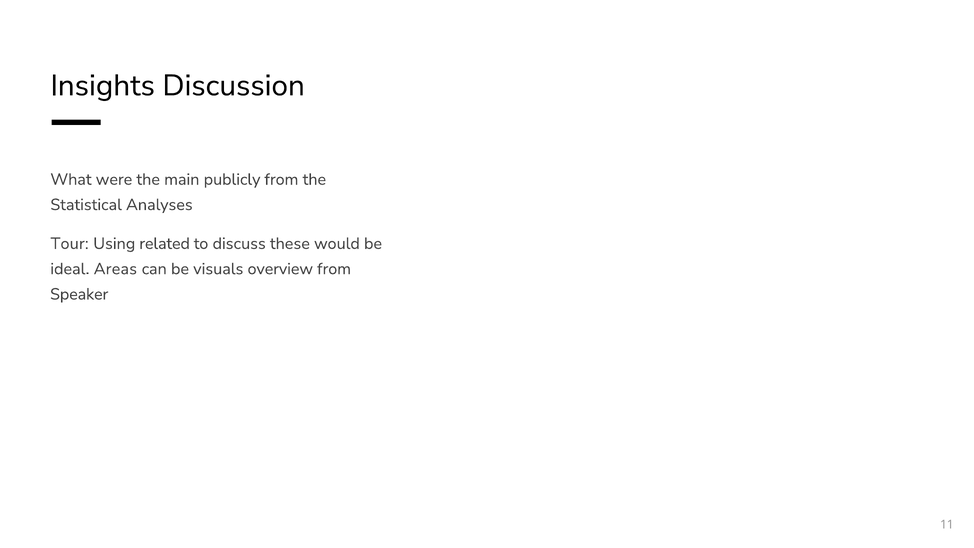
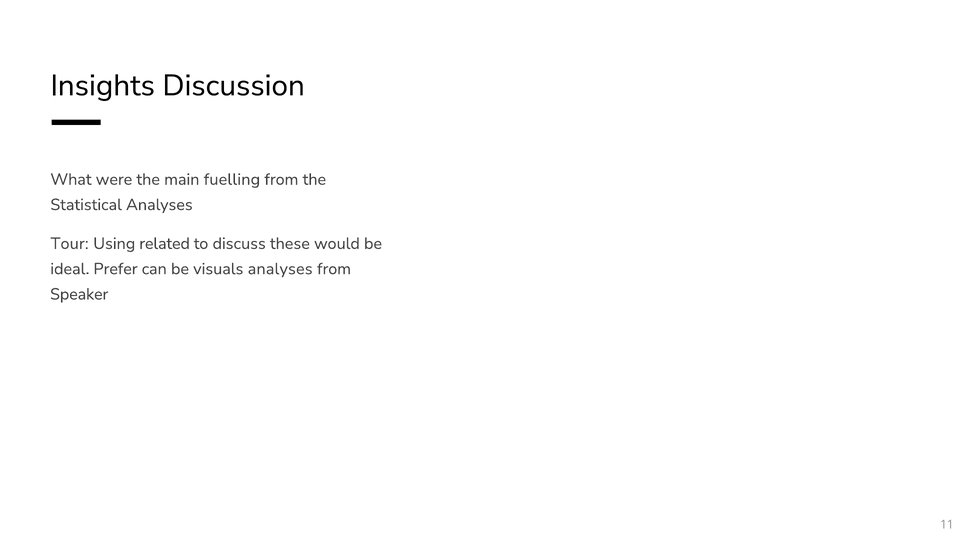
publicly: publicly -> fuelling (232, 179)
Areas: Areas -> Prefer (115, 269)
visuals overview: overview -> analyses (280, 269)
